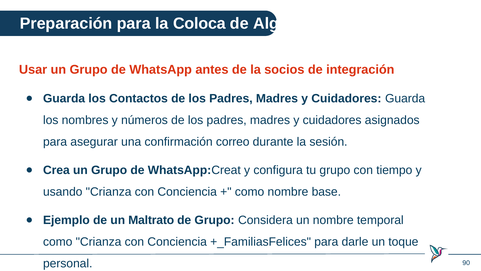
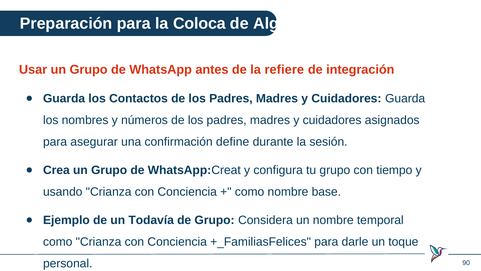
socios: socios -> refiere (284, 70)
correo: correo -> define (233, 142)
Maltrato: Maltrato -> Todavía (151, 220)
